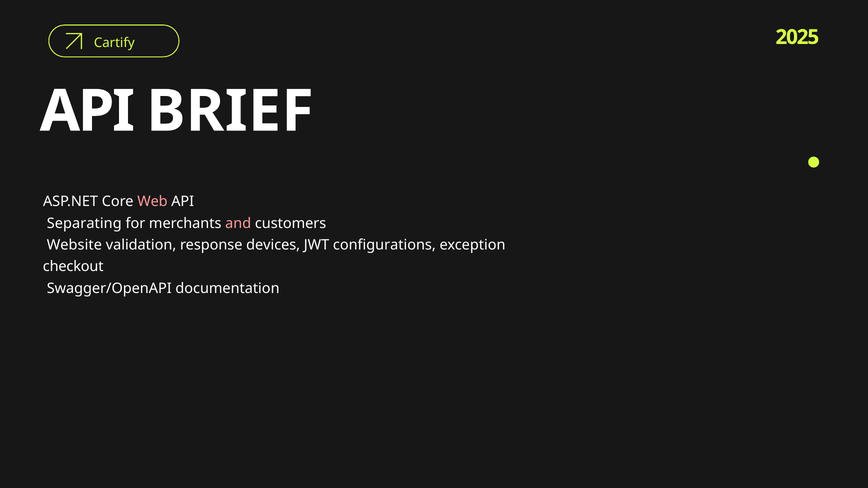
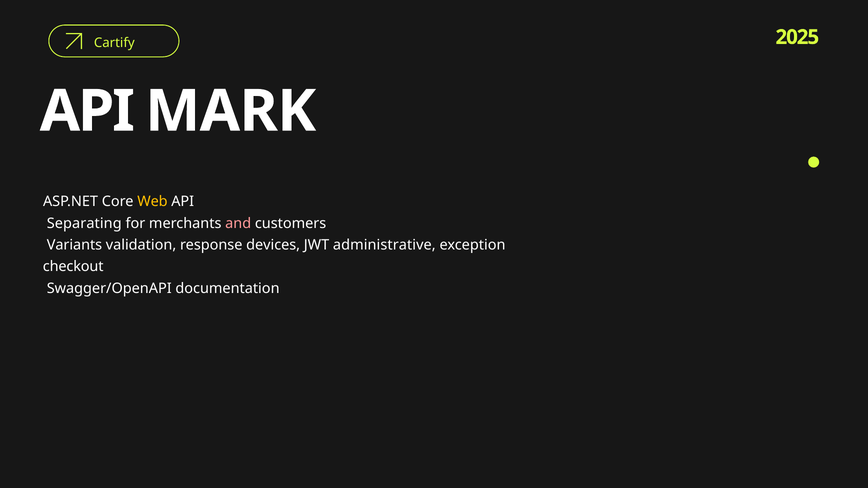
BRIEF: BRIEF -> MARK (231, 111)
Web colour: pink -> yellow (152, 202)
Website: Website -> Variants (74, 245)
configurations: configurations -> administrative (384, 245)
